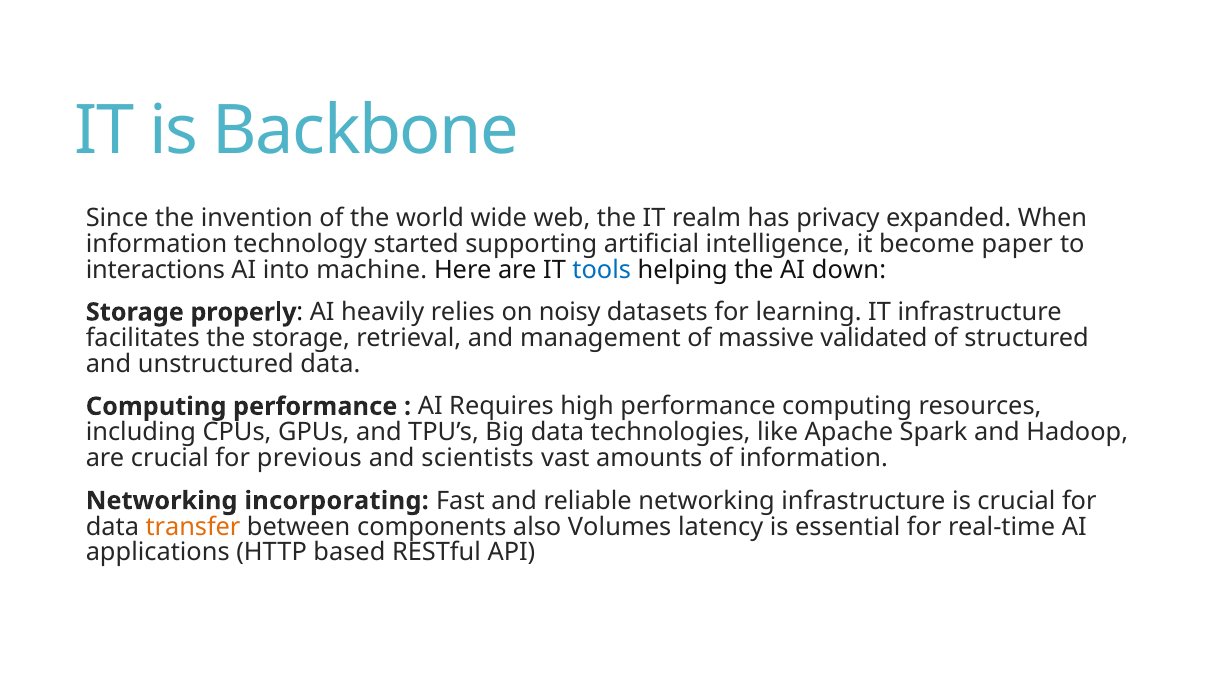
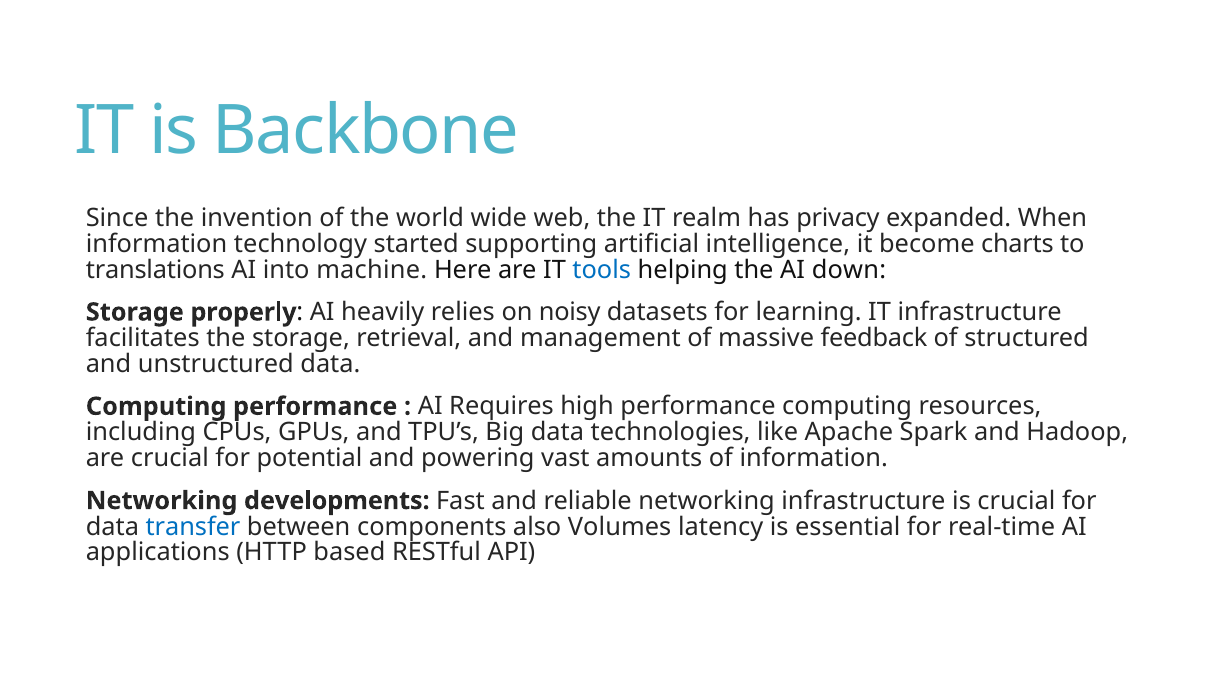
paper: paper -> charts (1017, 244)
interactions: interactions -> translations (155, 270)
validated: validated -> feedback (874, 338)
previous: previous -> potential (309, 458)
scientists: scientists -> powering (478, 458)
incorporating: incorporating -> developments (337, 500)
transfer colour: orange -> blue (193, 526)
